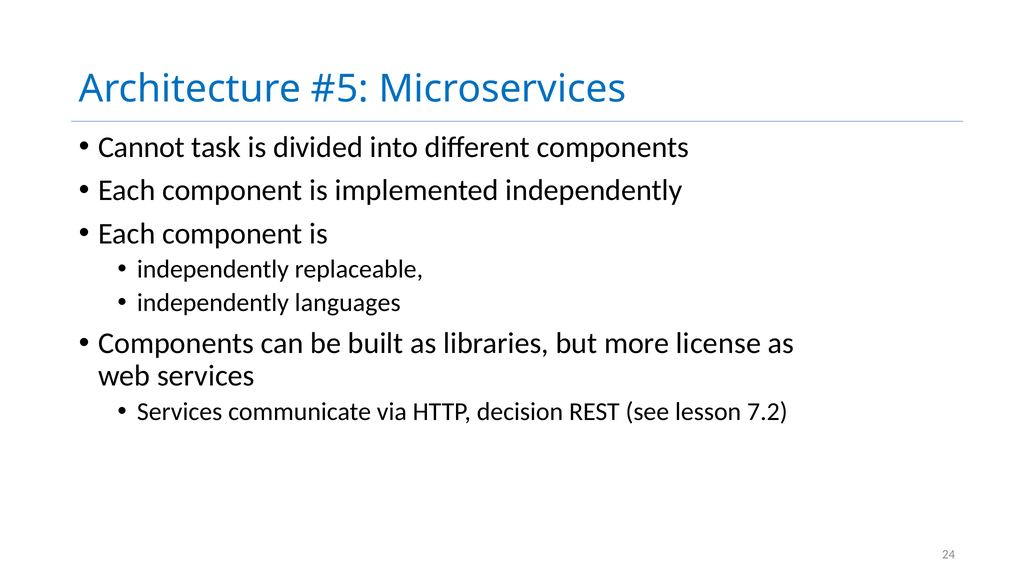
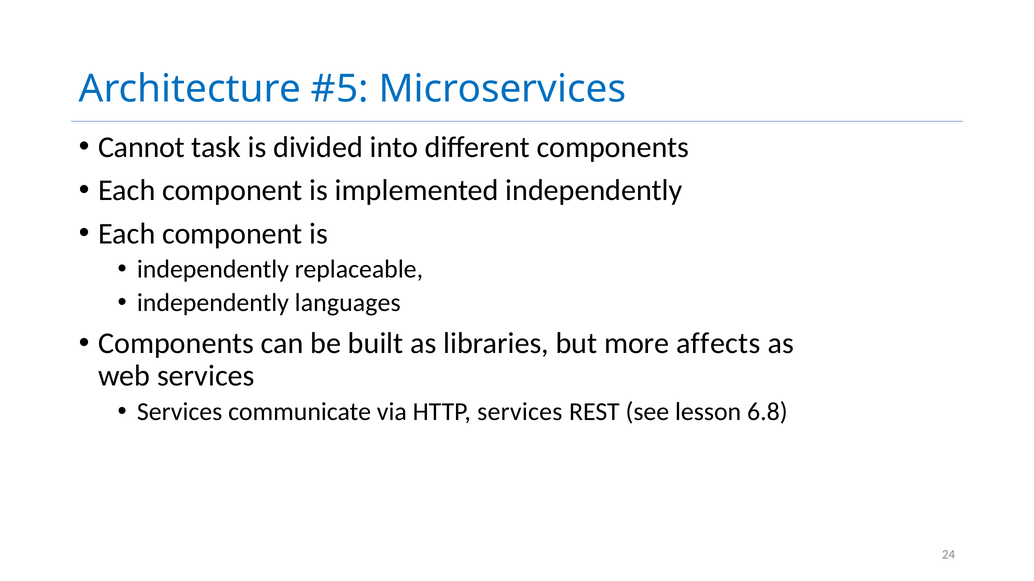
license: license -> affects (718, 344)
HTTP decision: decision -> services (520, 412)
7.2: 7.2 -> 6.8 (767, 412)
